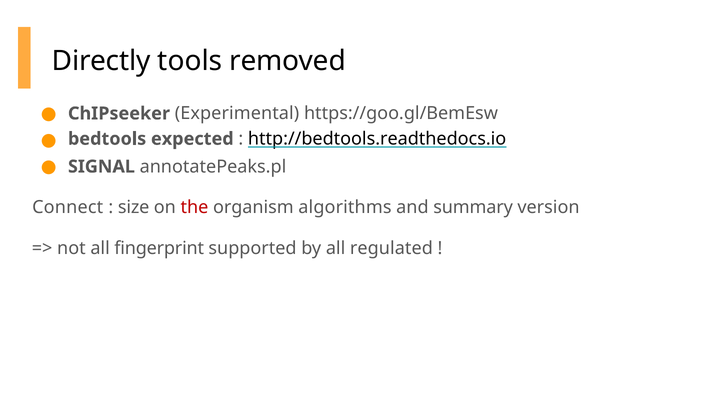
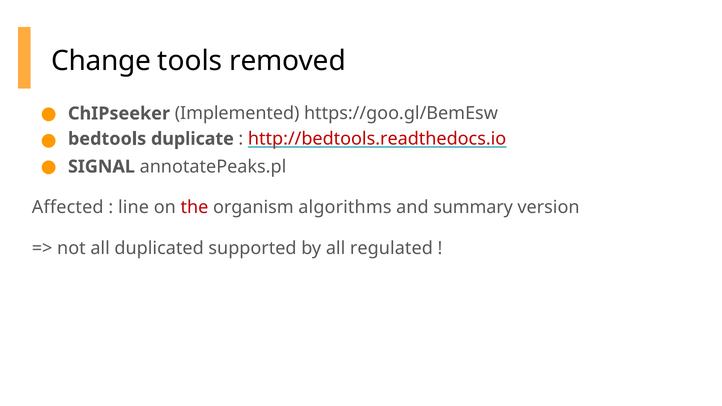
Directly: Directly -> Change (101, 61)
Experimental: Experimental -> Implemented (237, 114)
expected: expected -> duplicate (192, 139)
http://bedtools.readthedocs.io colour: black -> red (377, 139)
Connect: Connect -> Affected (68, 208)
size: size -> line (134, 208)
fingerprint: fingerprint -> duplicated (159, 249)
